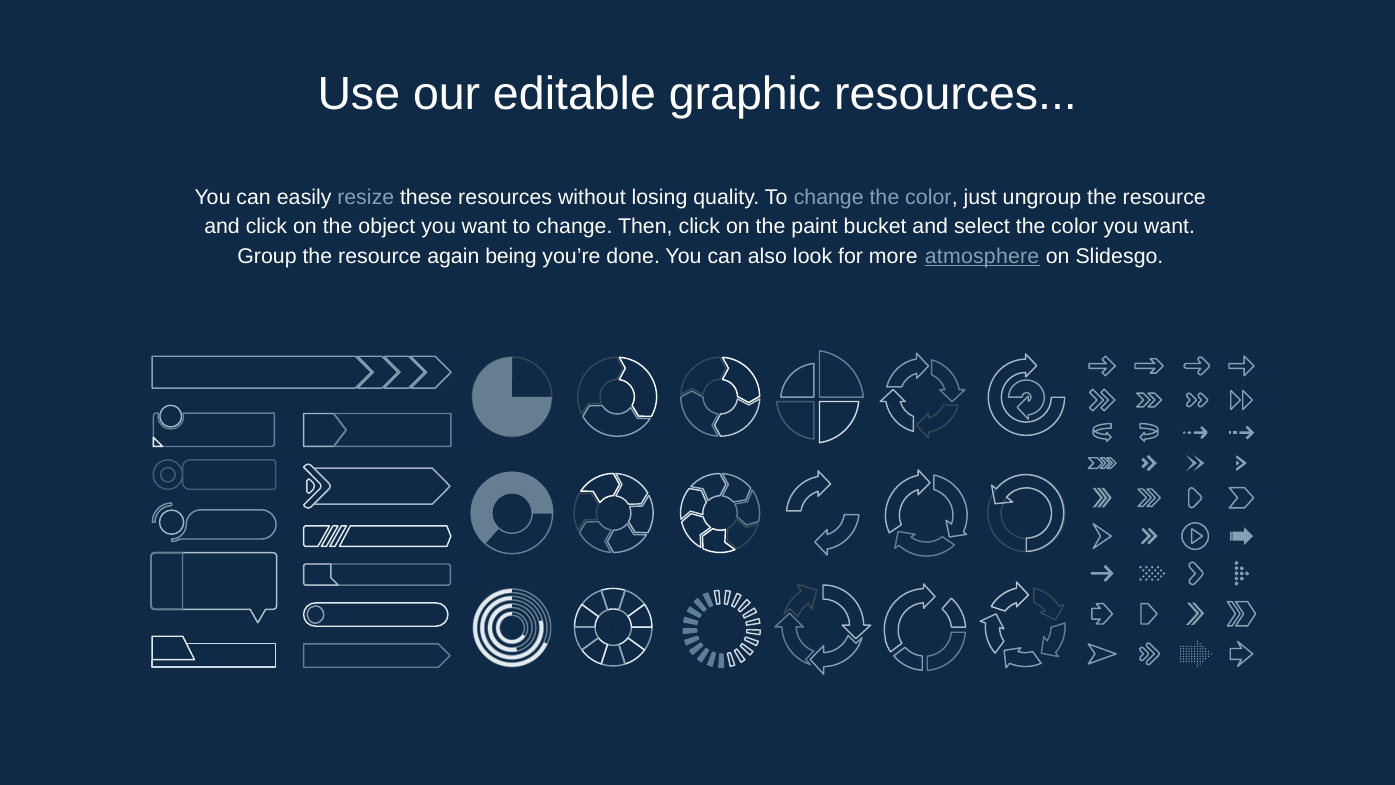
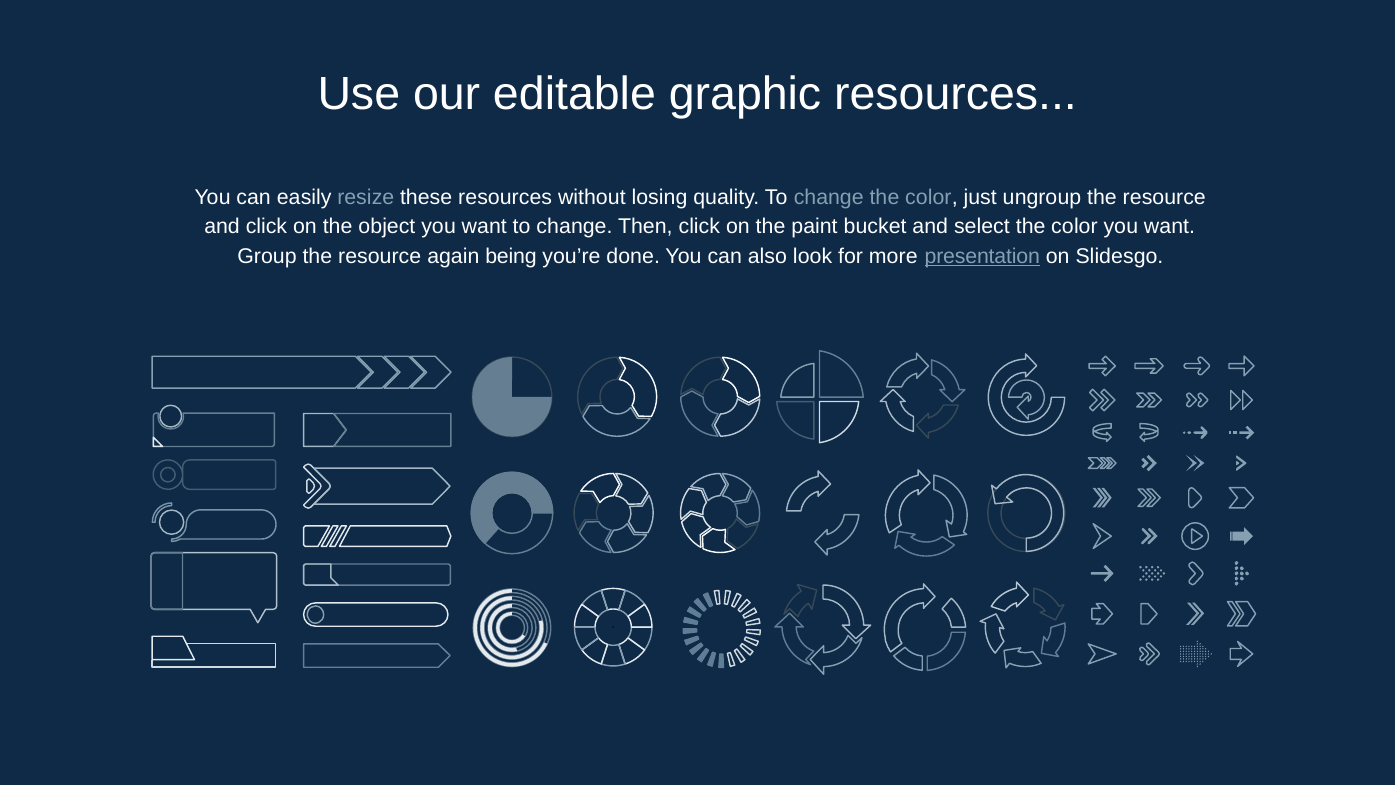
atmosphere: atmosphere -> presentation (982, 256)
